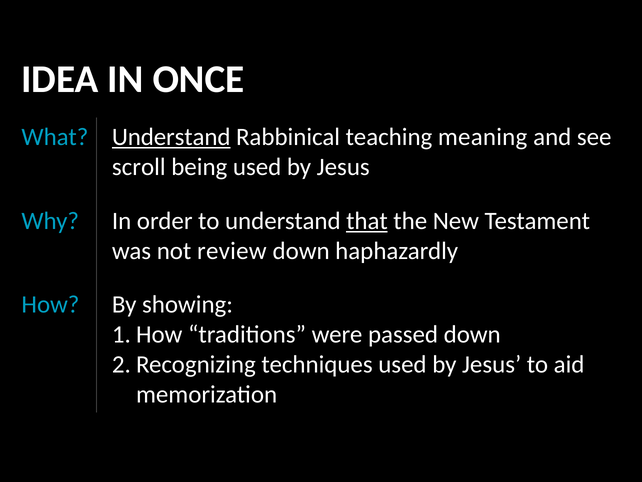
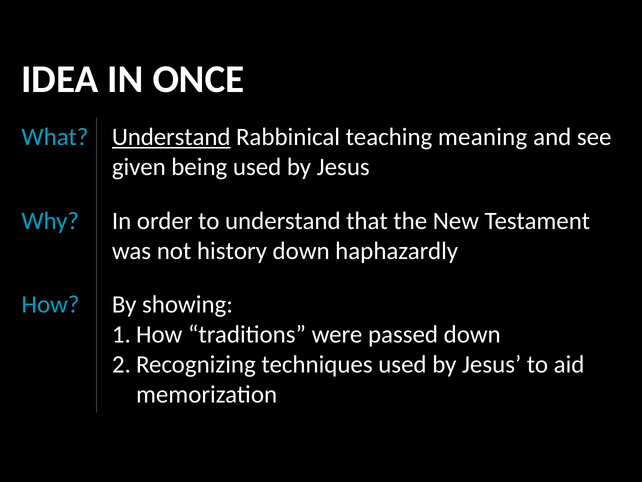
scroll: scroll -> given (139, 167)
that underline: present -> none (367, 221)
review: review -> history (232, 251)
